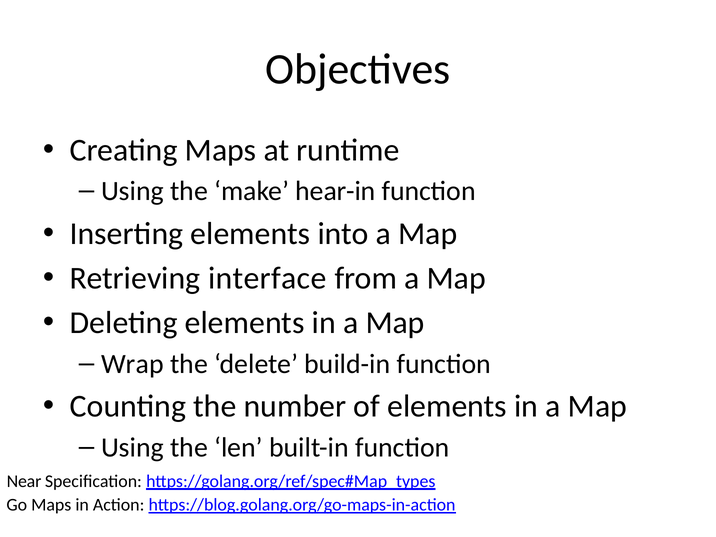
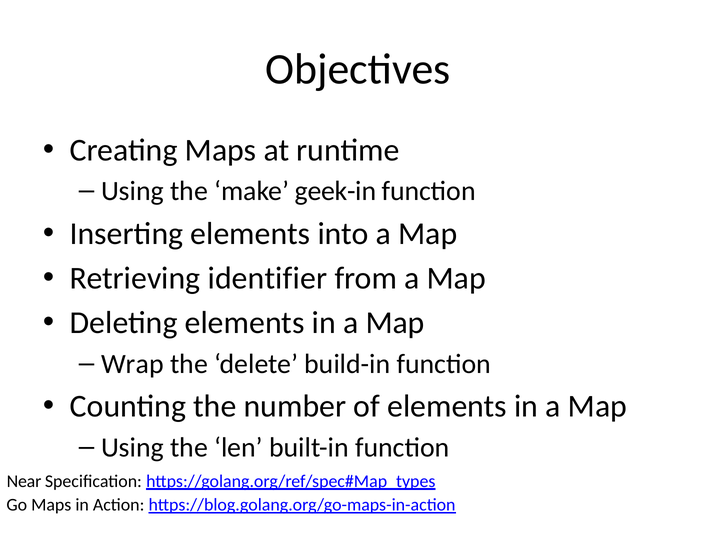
hear-in: hear-in -> geek-in (335, 191)
interface: interface -> identifier (267, 278)
